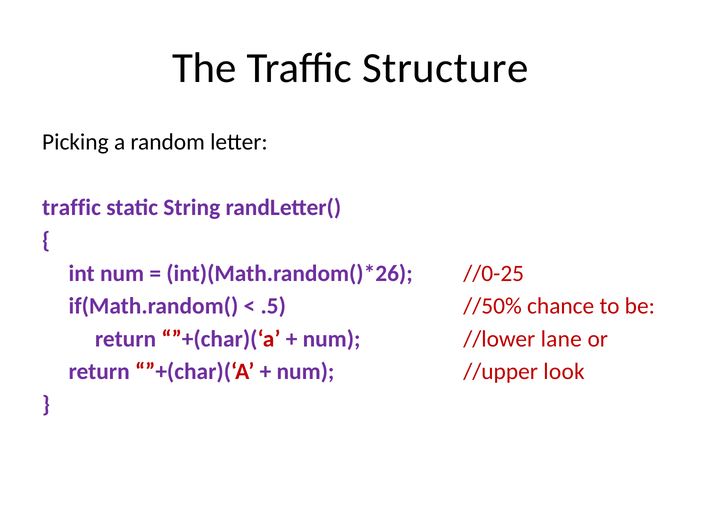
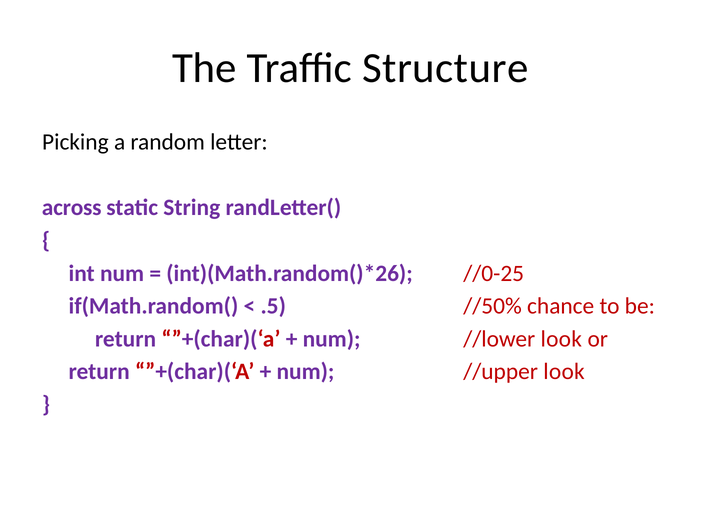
traffic: traffic -> across (72, 208)
//lower lane: lane -> look (561, 339)
